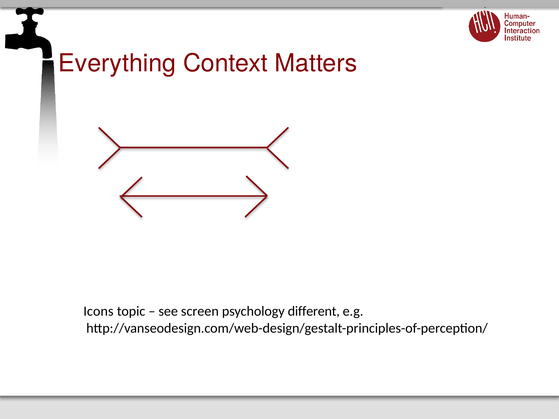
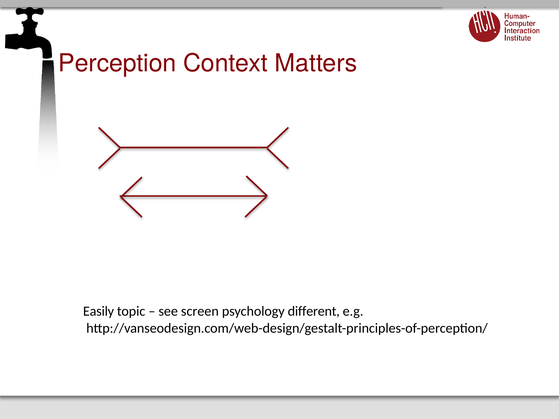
Everything: Everything -> Perception (117, 64)
Icons: Icons -> Easily (99, 312)
